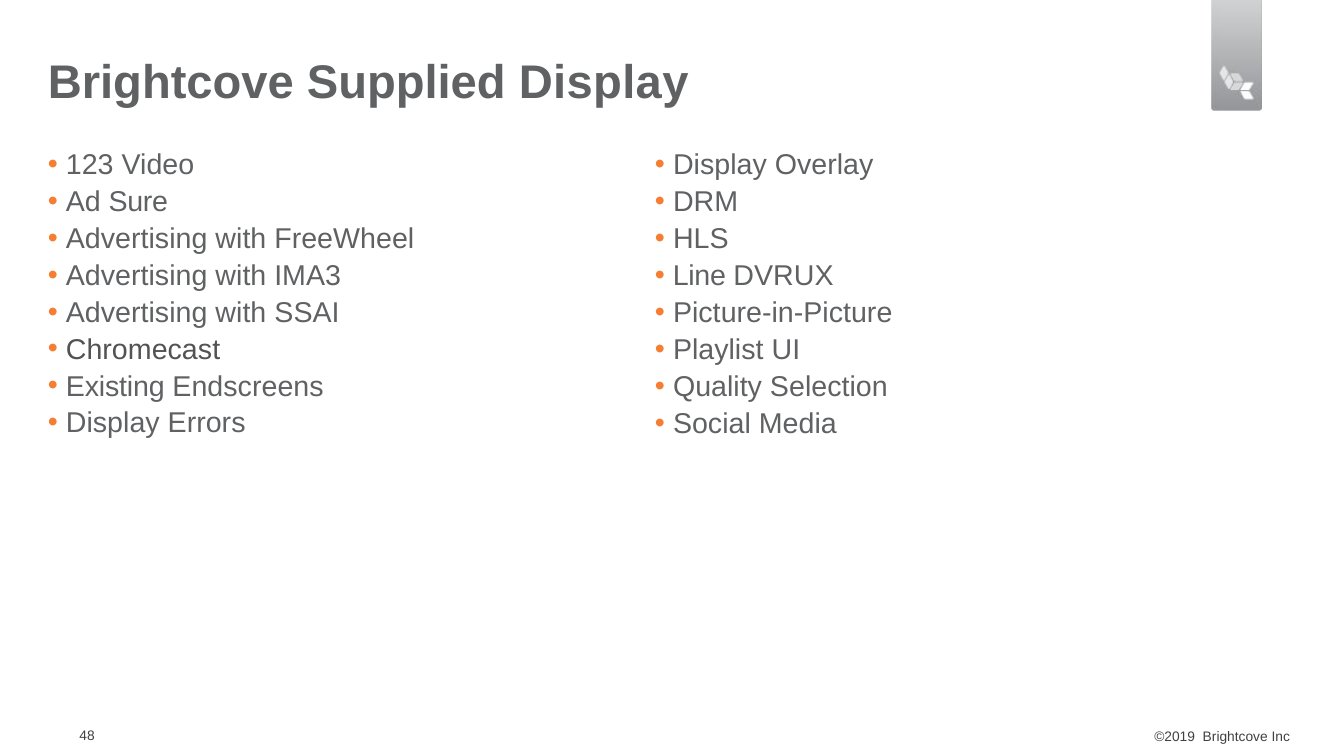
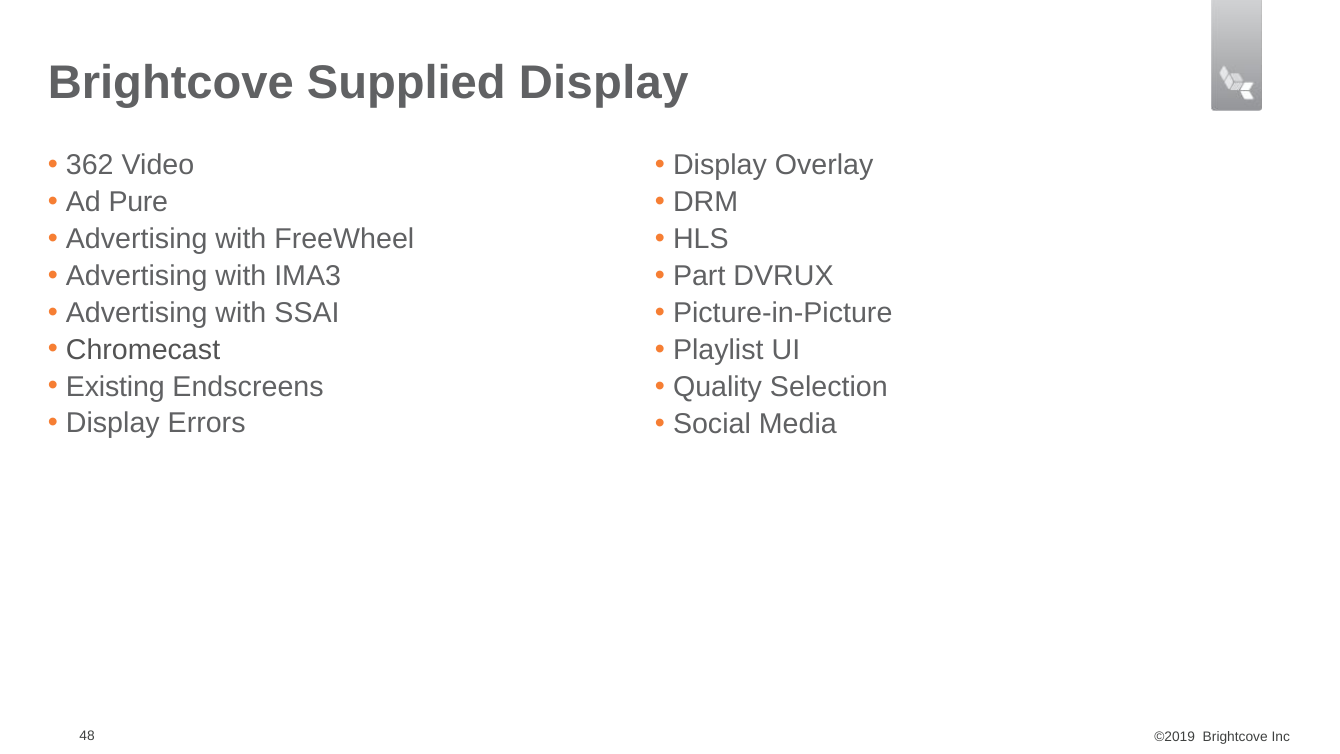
123: 123 -> 362 (90, 165)
Sure: Sure -> Pure (138, 202)
Line: Line -> Part (699, 276)
